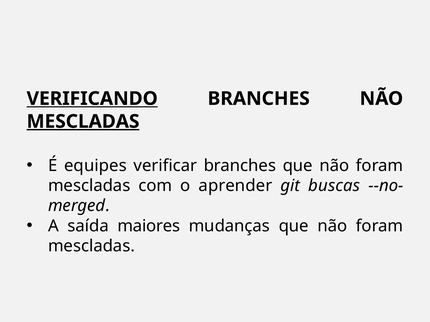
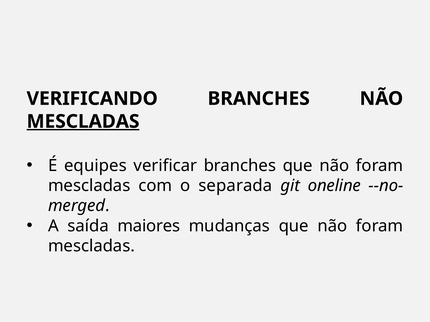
VERIFICANDO underline: present -> none (92, 99)
aprender: aprender -> separada (235, 186)
buscas: buscas -> oneline (334, 186)
